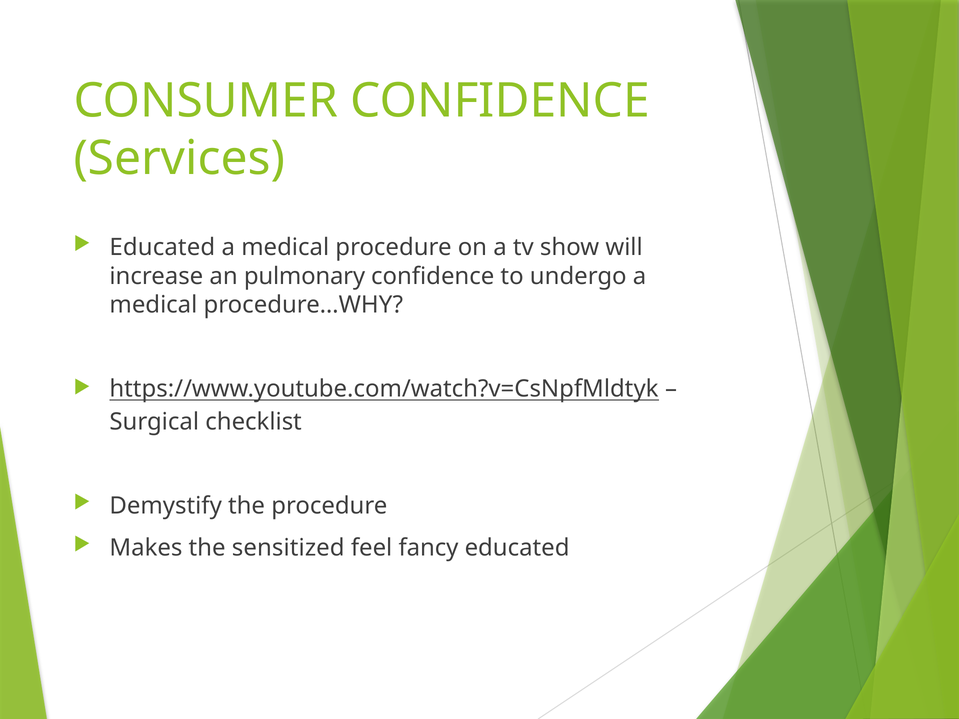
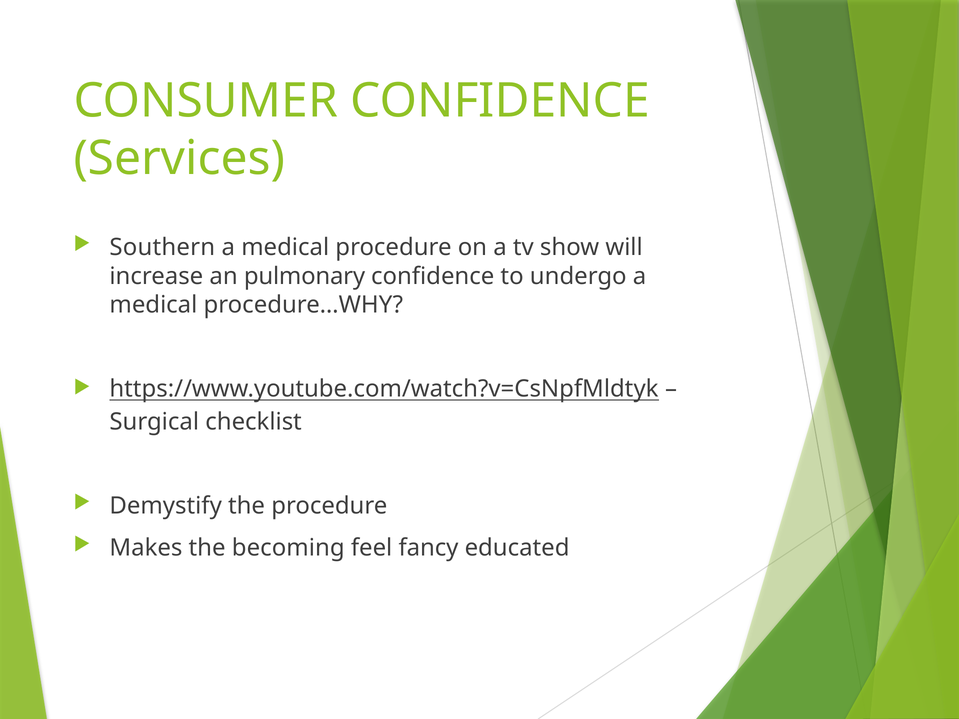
Educated: Educated -> Southern (162, 247)
sensitized: sensitized -> becoming (288, 548)
